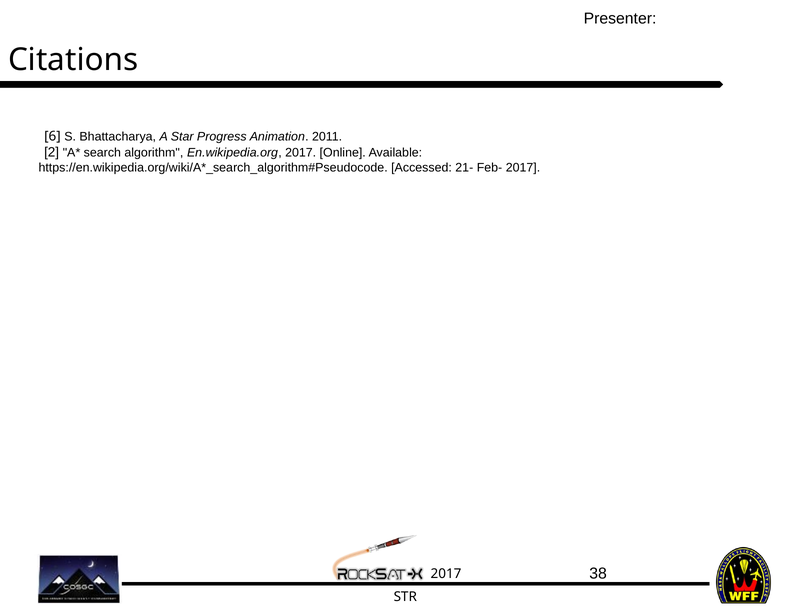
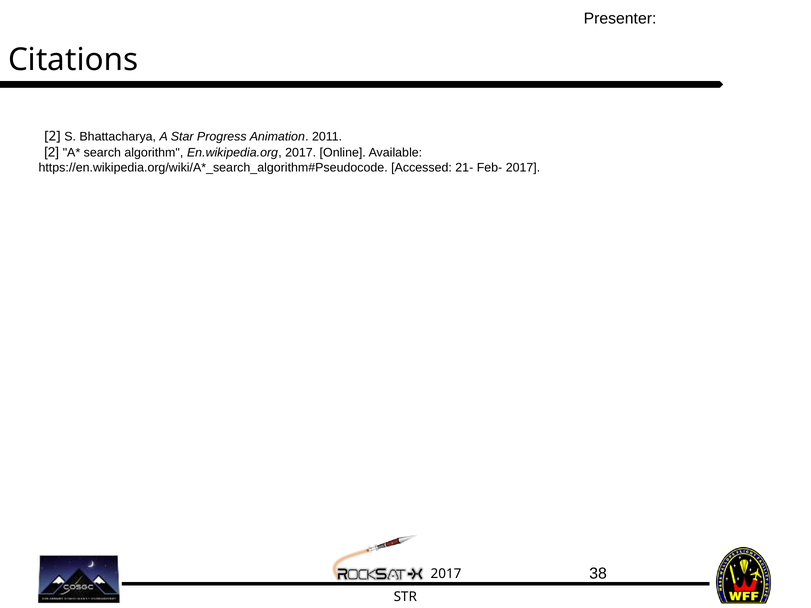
6: 6 -> 2 (52, 136)
